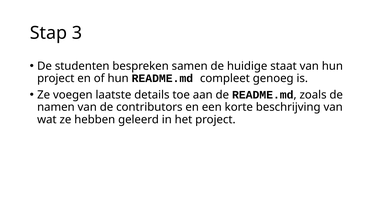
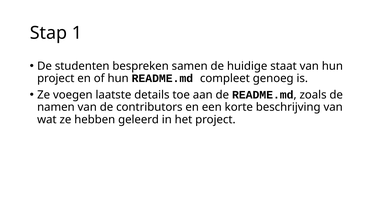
3: 3 -> 1 (77, 33)
